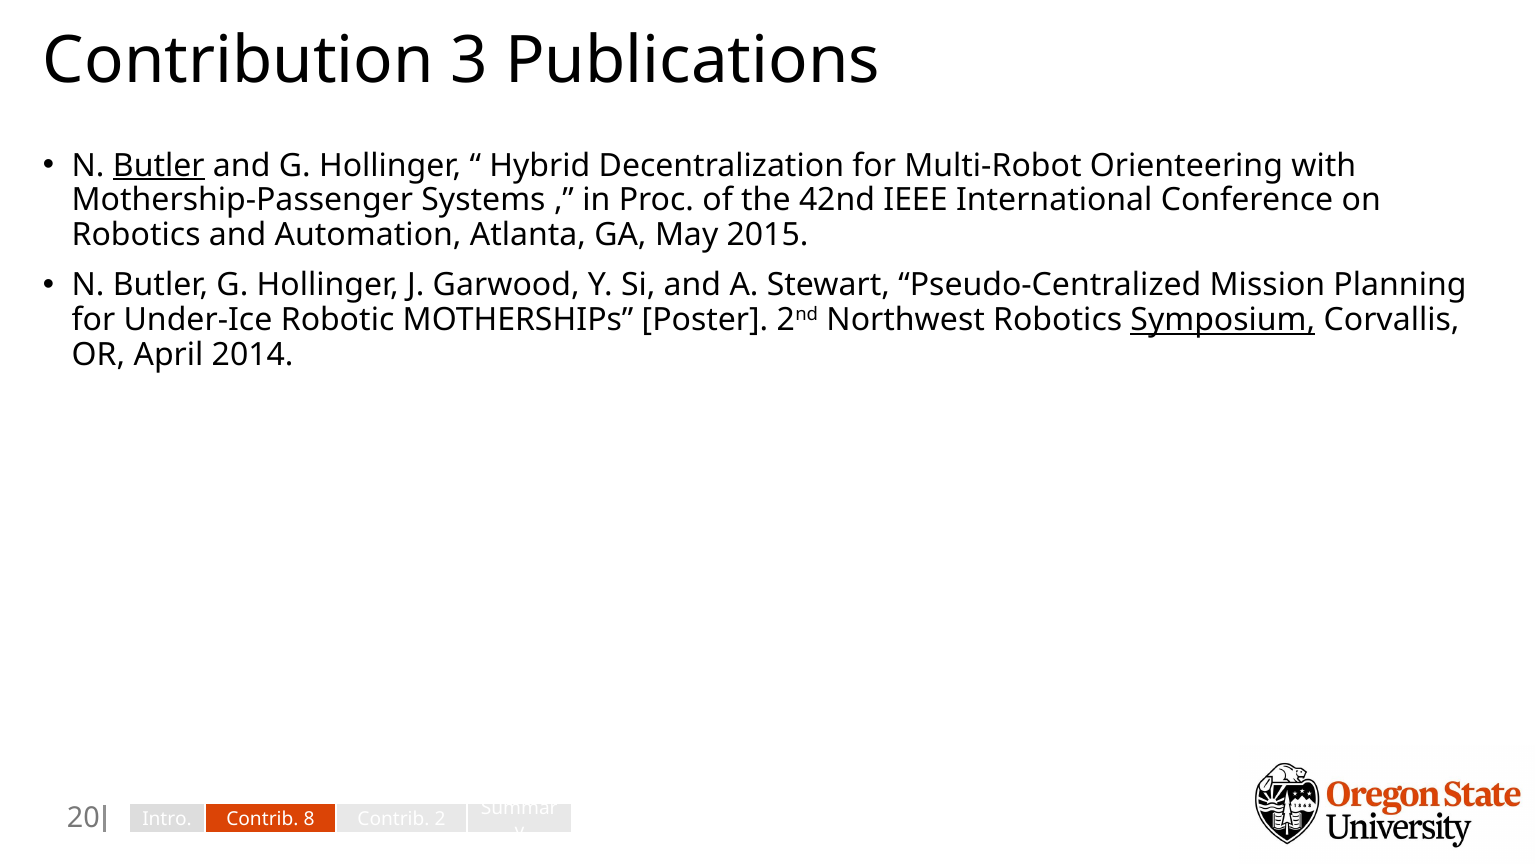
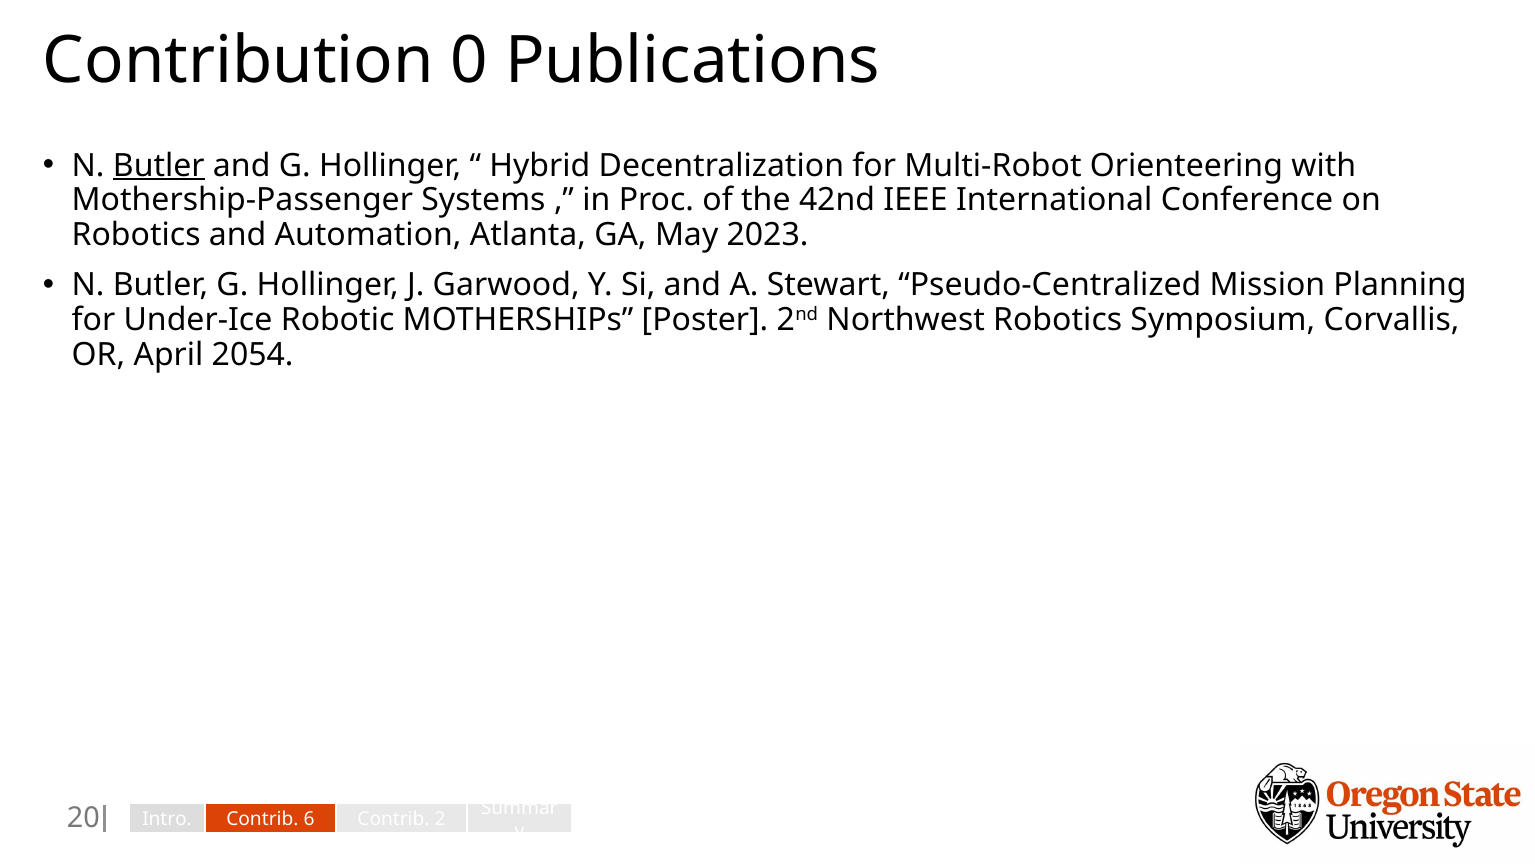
3: 3 -> 0 (469, 61)
2015: 2015 -> 2023 (768, 235)
Symposium underline: present -> none (1223, 320)
2014: 2014 -> 2054 (253, 354)
8: 8 -> 6 (309, 819)
